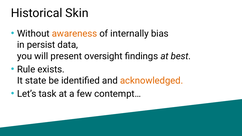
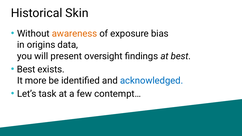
internally: internally -> exposure (130, 34)
persist: persist -> origins (41, 45)
Rule: Rule -> Best (26, 69)
state: state -> more (36, 81)
acknowledged colour: orange -> blue (152, 81)
